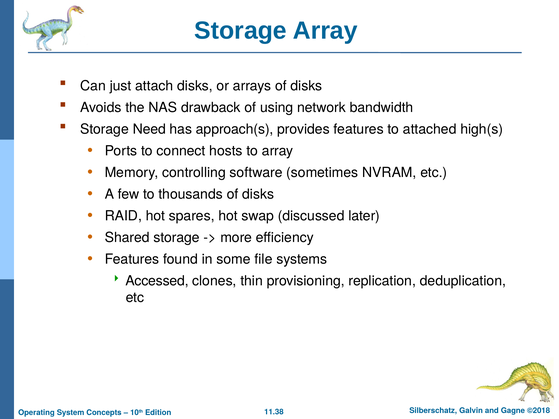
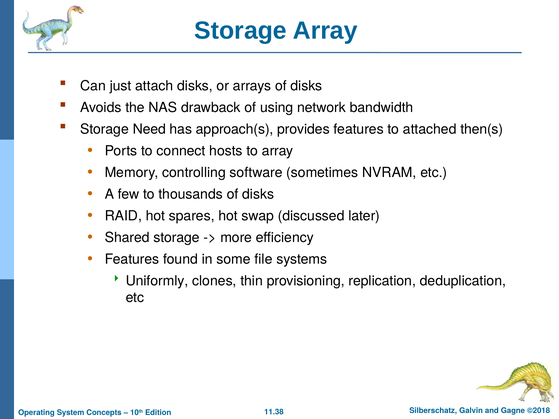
high(s: high(s -> then(s (482, 129)
Accessed: Accessed -> Uniformly (157, 281)
